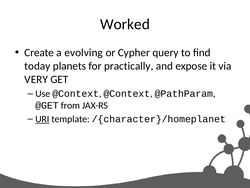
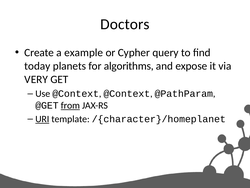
Worked: Worked -> Doctors (125, 24)
evolving: evolving -> example (84, 52)
practically: practically -> algorithms (129, 66)
from underline: none -> present (70, 105)
